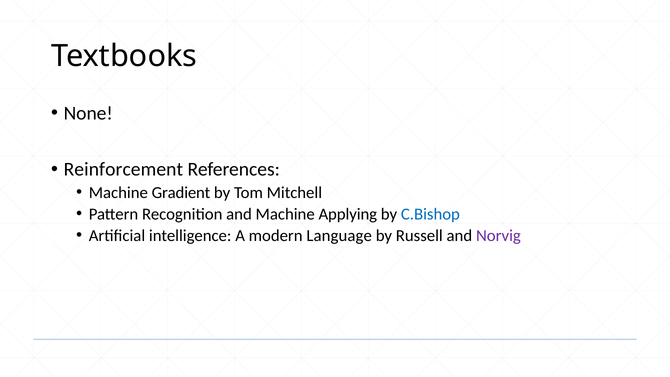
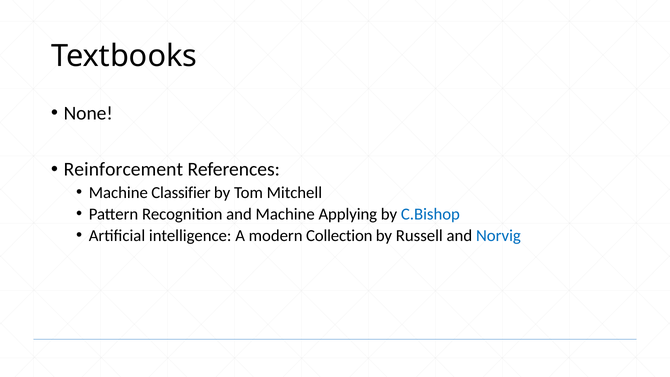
Gradient: Gradient -> Classifier (181, 192)
Language: Language -> Collection (339, 236)
Norvig colour: purple -> blue (498, 236)
